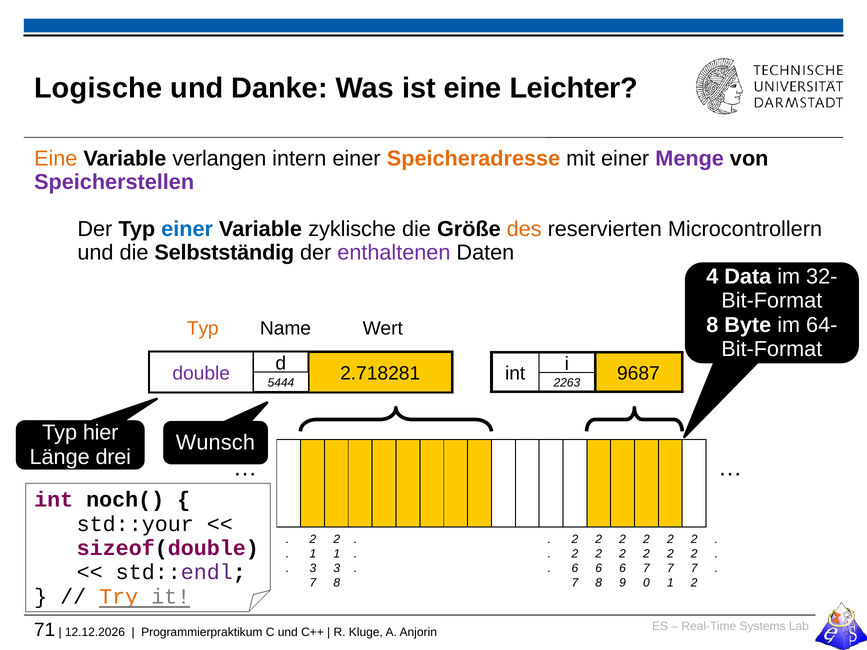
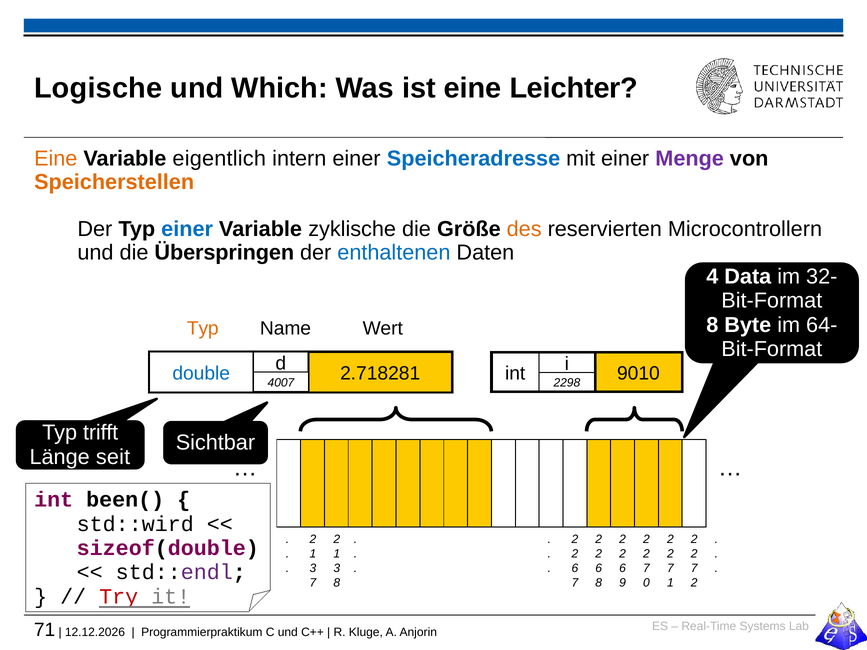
Danke: Danke -> Which (279, 88)
verlangen: verlangen -> eigentlich (219, 159)
Speicheradresse colour: orange -> blue (474, 159)
Speicherstellen colour: purple -> orange (114, 182)
Selbstständig: Selbstständig -> Überspringen (224, 253)
enthaltenen colour: purple -> blue (394, 253)
double colour: purple -> blue (201, 374)
9687: 9687 -> 9010 (638, 374)
5444: 5444 -> 4007 (281, 383)
2263: 2263 -> 2298 (567, 383)
hier: hier -> trifft (101, 433)
Wunsch: Wunsch -> Sichtbar (215, 443)
drei: drei -> seit (113, 457)
noch(: noch( -> been( (125, 500)
std::your: std::your -> std::wird (135, 524)
Try colour: orange -> red (119, 597)
